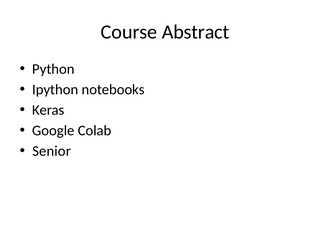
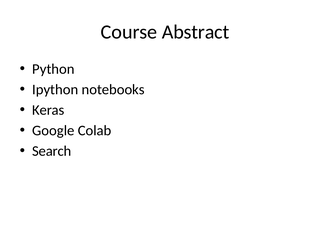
Senior: Senior -> Search (52, 151)
